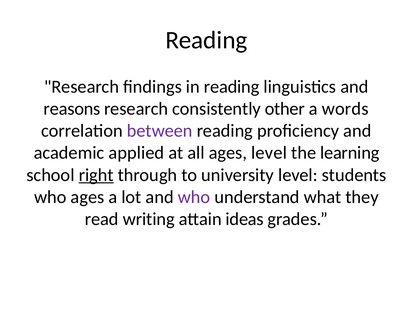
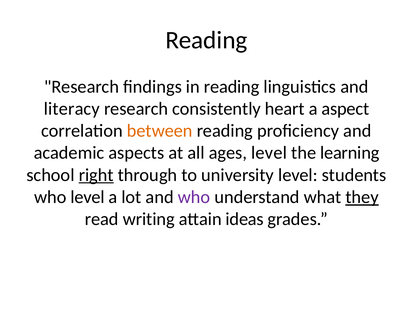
reasons: reasons -> literacy (72, 109)
other: other -> heart (285, 109)
words: words -> aspect (345, 109)
between colour: purple -> orange (160, 131)
applied: applied -> aspects (136, 153)
who ages: ages -> level (88, 197)
they underline: none -> present (362, 197)
